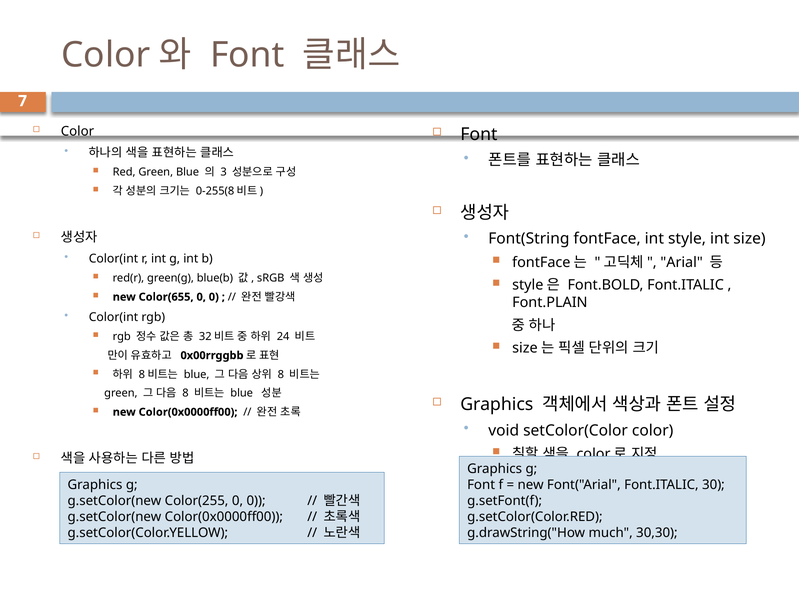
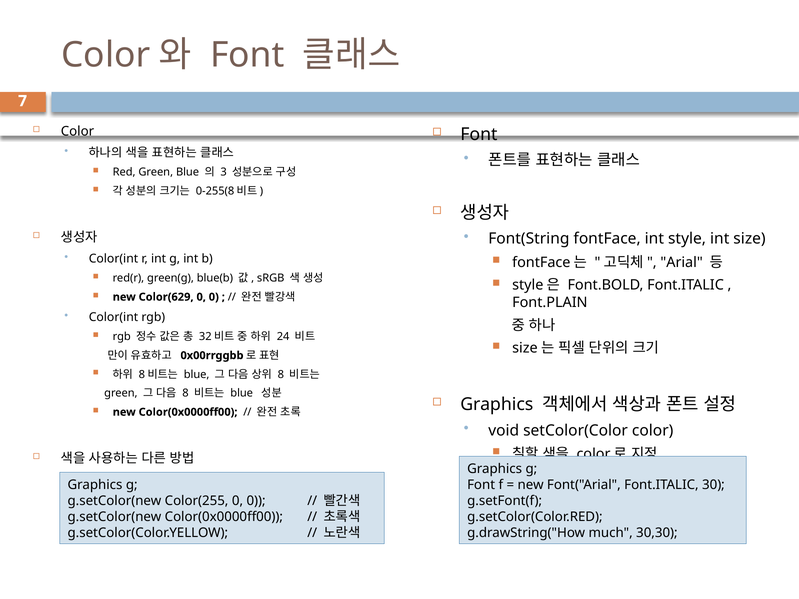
Color(655: Color(655 -> Color(629 (166, 297)
